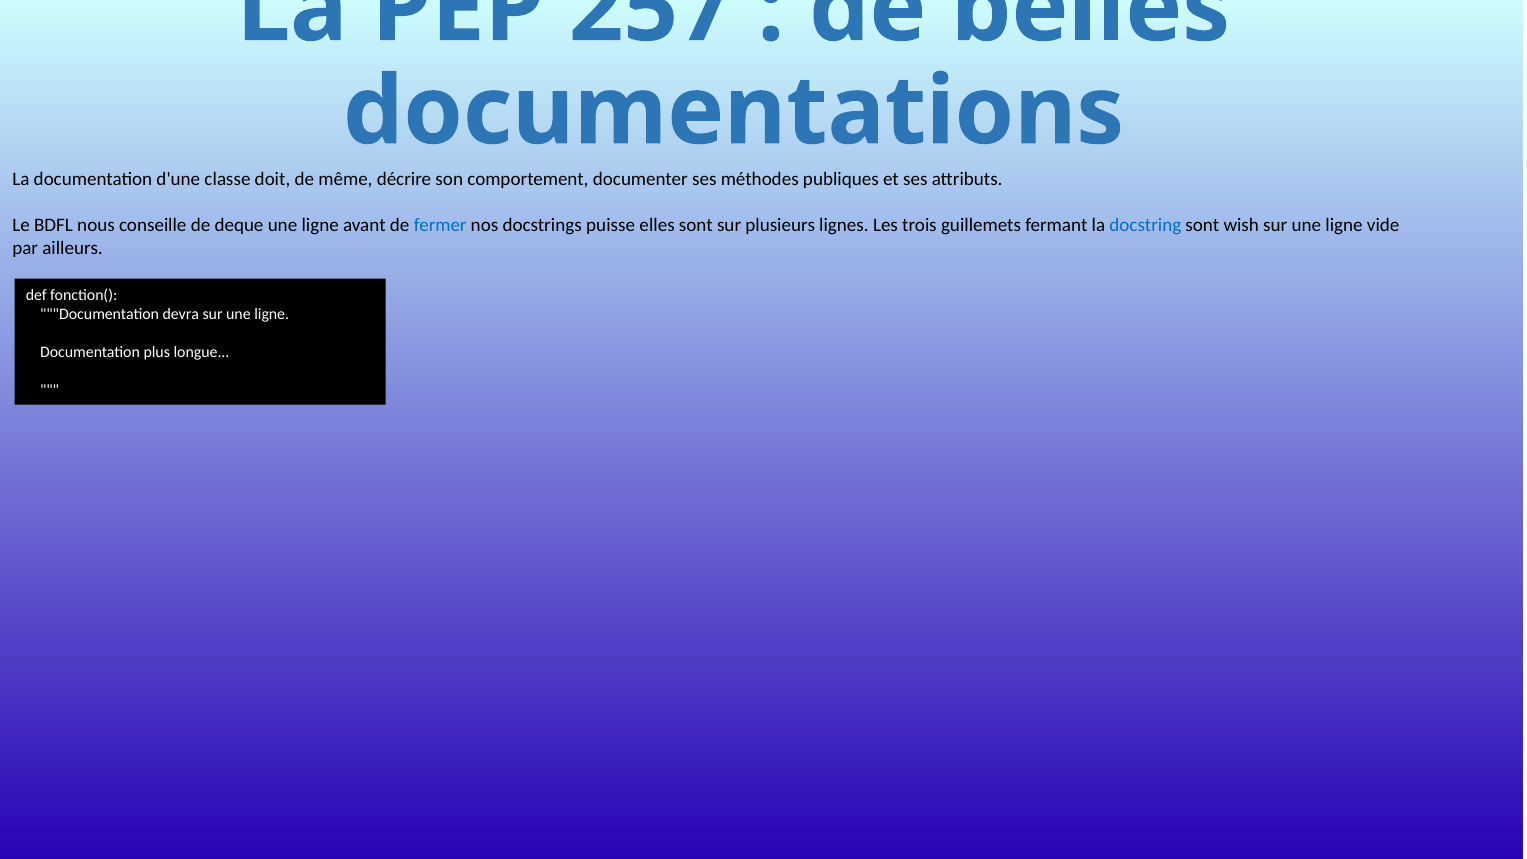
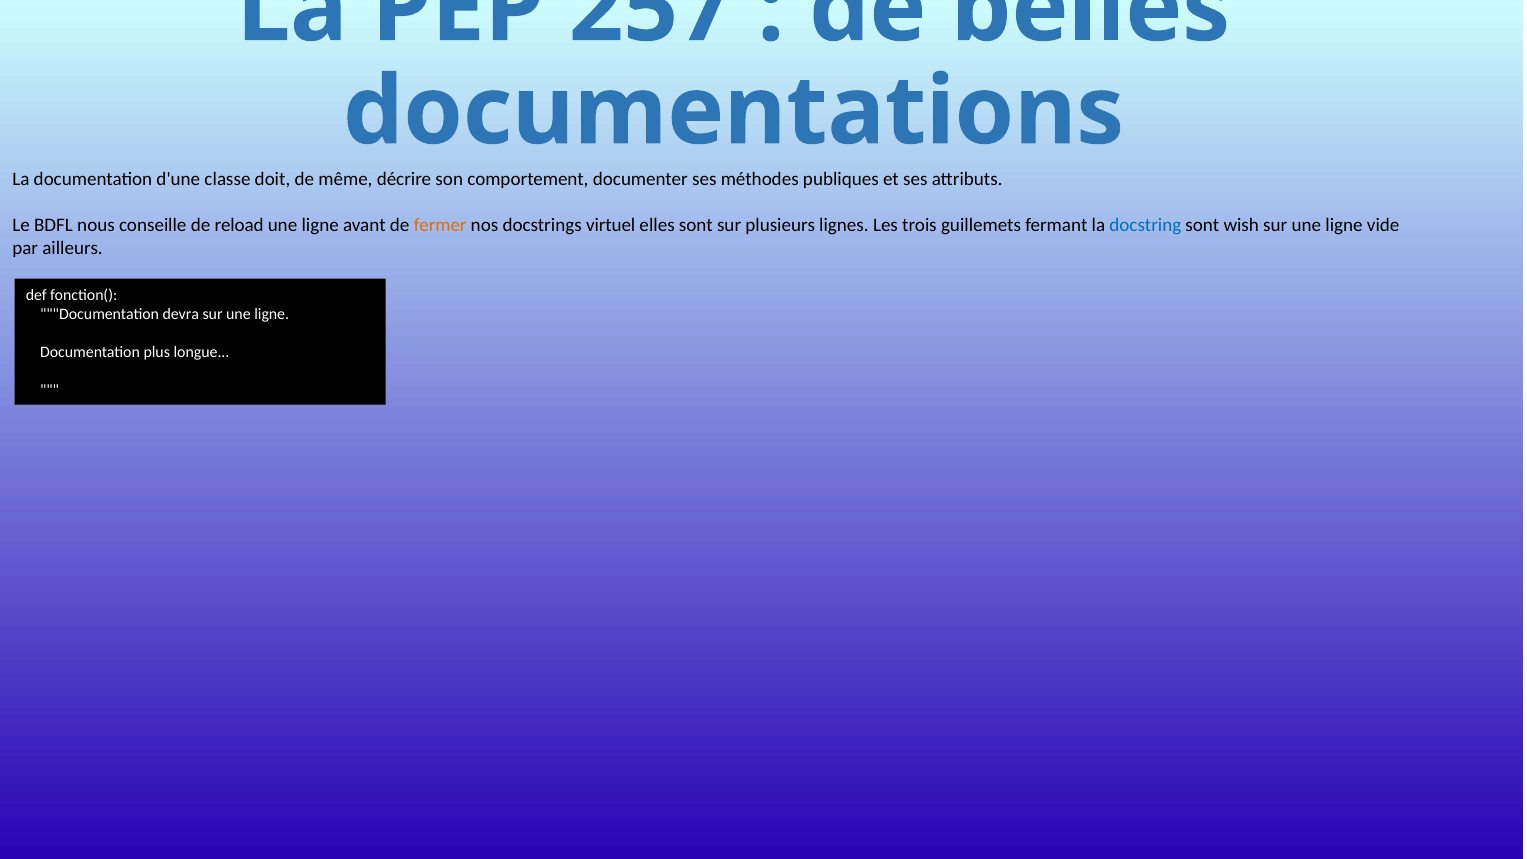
deque: deque -> reload (239, 225)
fermer colour: blue -> orange (440, 225)
puisse: puisse -> virtuel (611, 225)
